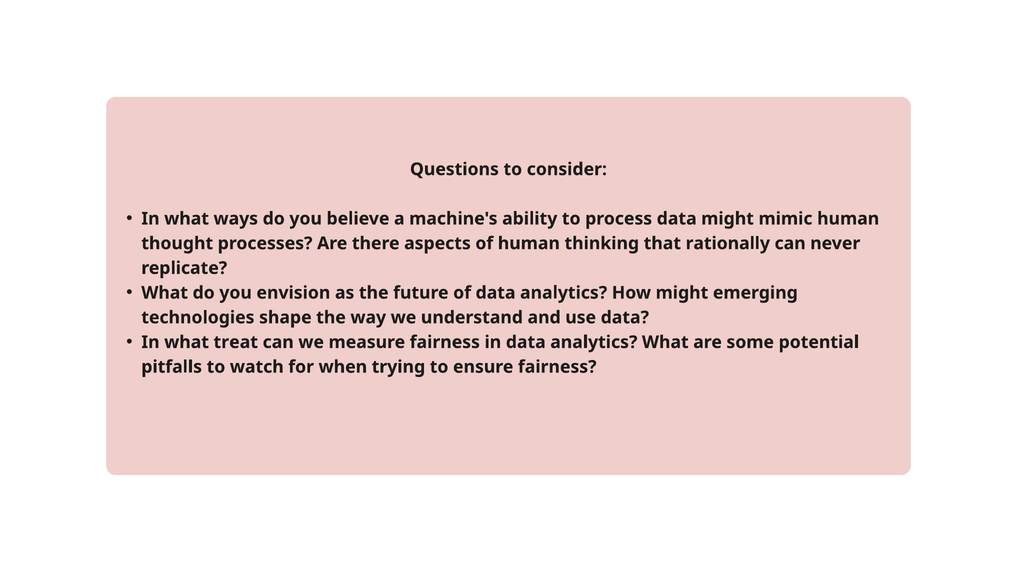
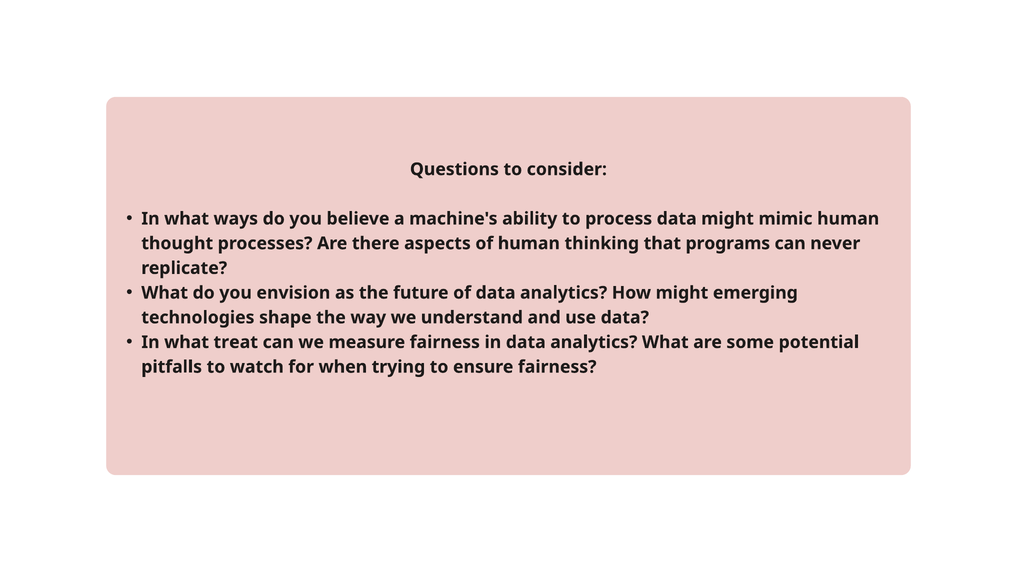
rationally: rationally -> programs (728, 243)
